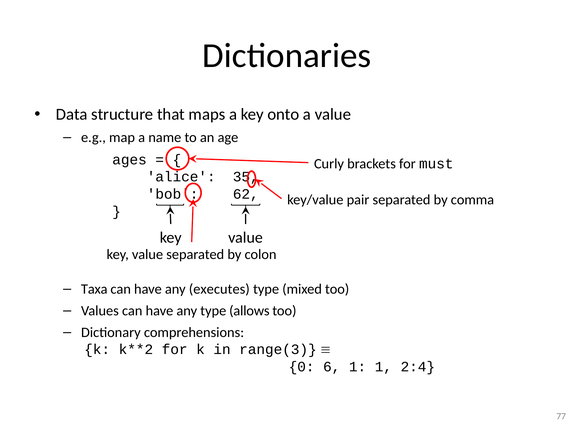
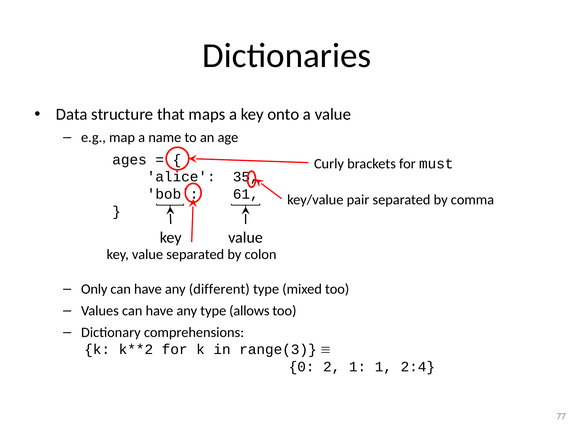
62: 62 -> 61 (246, 194)
Taxa: Taxa -> Only (94, 289)
executes: executes -> different (219, 289)
6: 6 -> 2 (332, 367)
